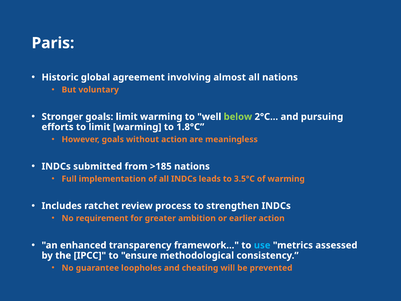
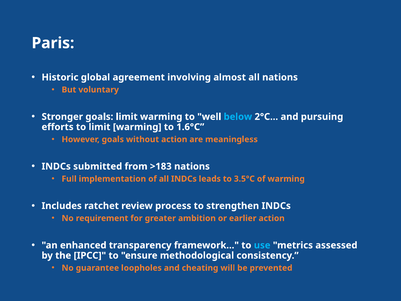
below colour: light green -> light blue (238, 117)
1.8°C: 1.8°C -> 1.6°C (190, 127)
>185: >185 -> >183 (161, 166)
